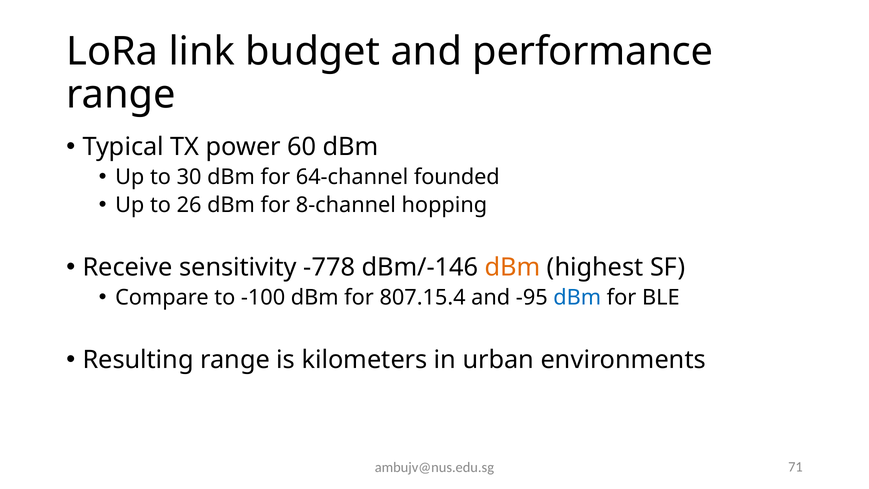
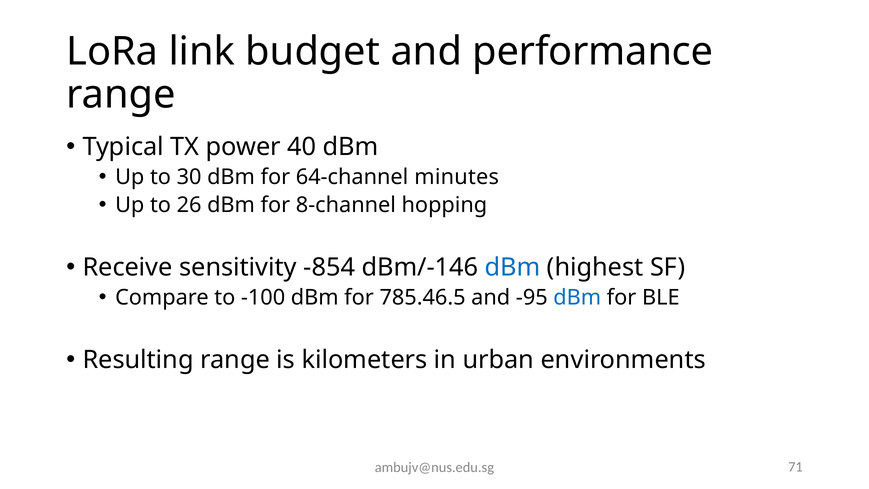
60: 60 -> 40 (302, 147)
founded: founded -> minutes (457, 177)
-778: -778 -> -854 (329, 267)
dBm colour: orange -> blue (513, 267)
807.15.4: 807.15.4 -> 785.46.5 (423, 297)
